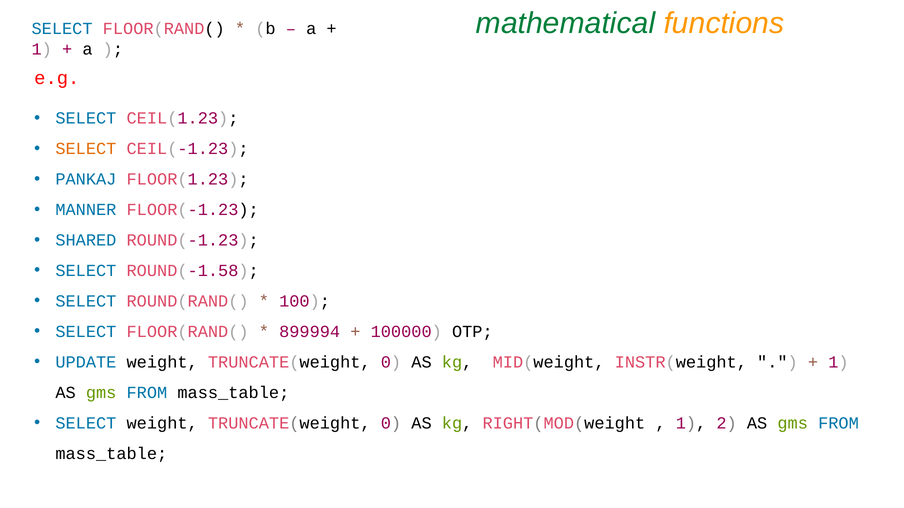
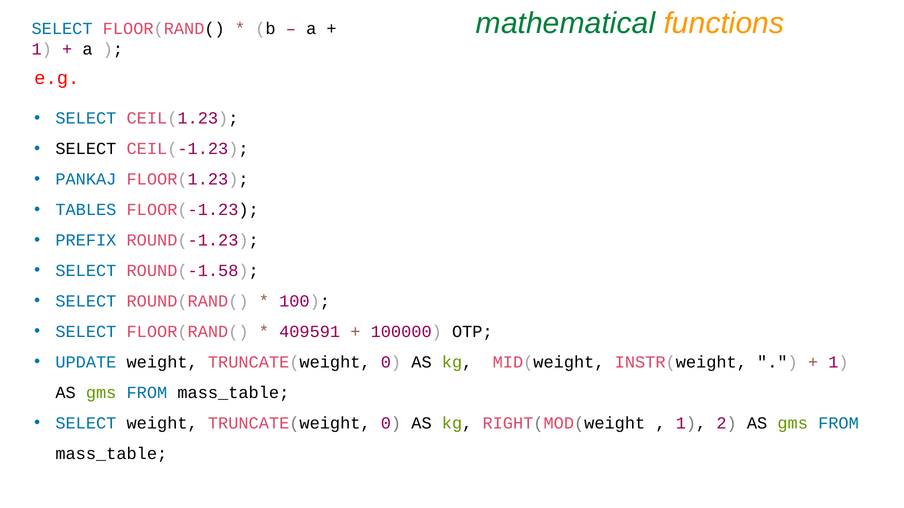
SELECT colour: orange -> black (86, 149)
MANNER: MANNER -> TABLES (86, 210)
SHARED: SHARED -> PREFIX (86, 241)
899994: 899994 -> 409591 (310, 332)
